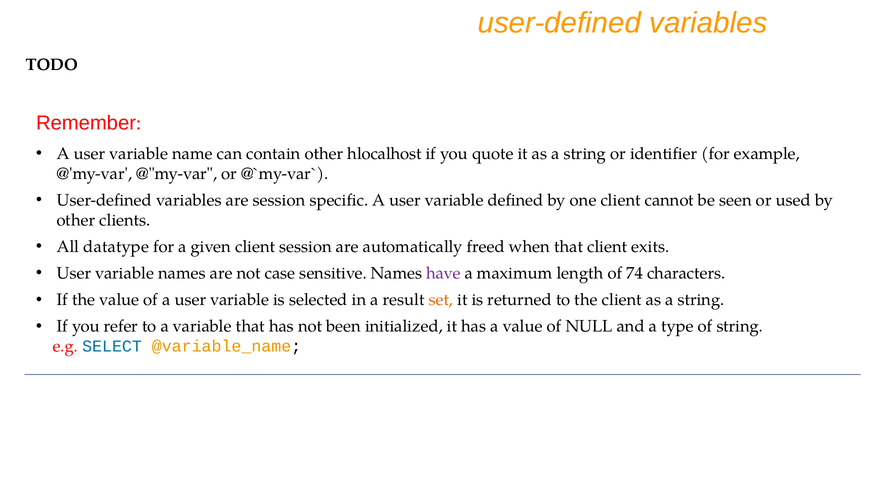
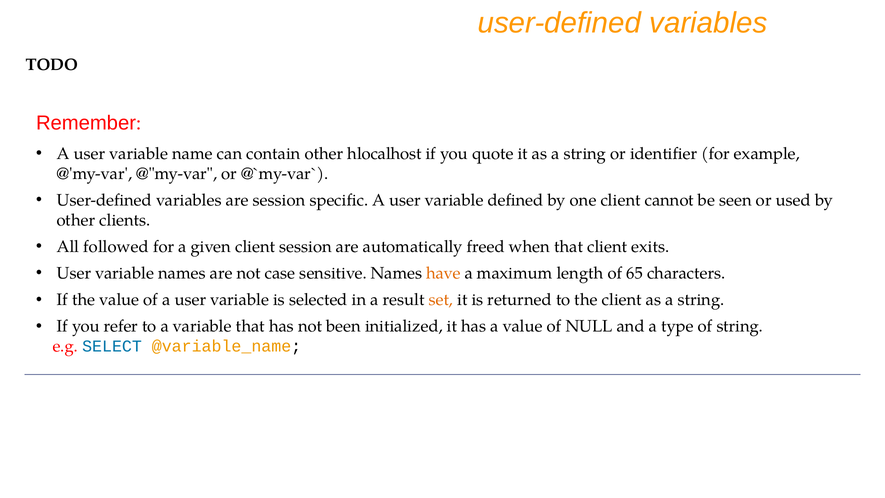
datatype: datatype -> followed (116, 247)
have colour: purple -> orange (443, 273)
74: 74 -> 65 (635, 273)
